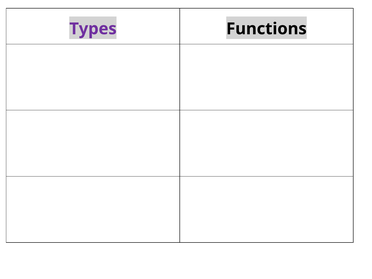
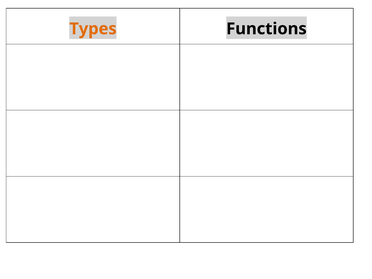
Types colour: purple -> orange (93, 29)
